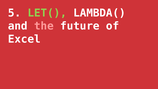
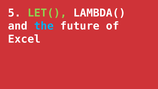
the colour: pink -> light blue (44, 26)
